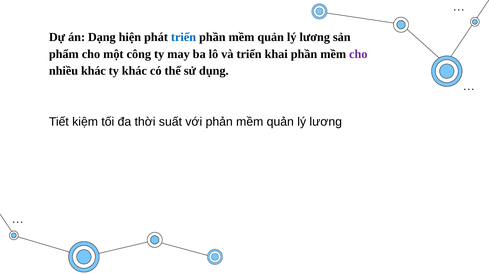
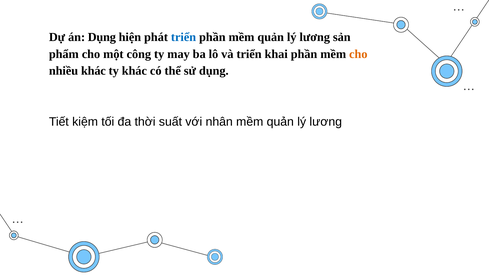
án Dạng: Dạng -> Dụng (102, 37)
cho colour: purple -> orange (358, 54)
phản: phản -> nhân (219, 122)
